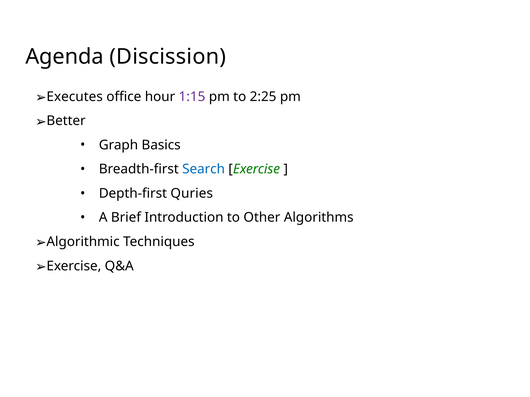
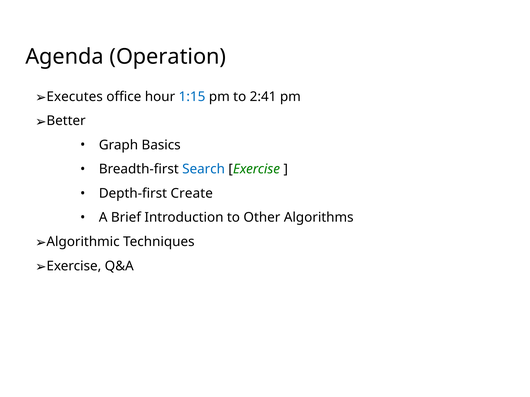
Discission: Discission -> Operation (168, 57)
1:15 colour: purple -> blue (192, 97)
2:25: 2:25 -> 2:41 (263, 97)
Quries: Quries -> Create (192, 194)
